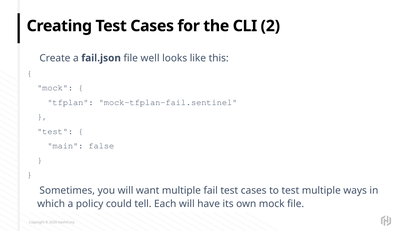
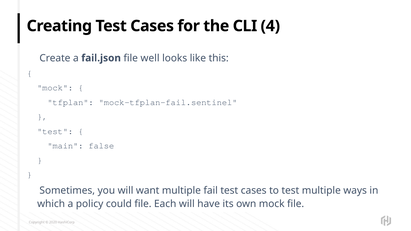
2: 2 -> 4 (270, 26)
could tell: tell -> file (143, 204)
